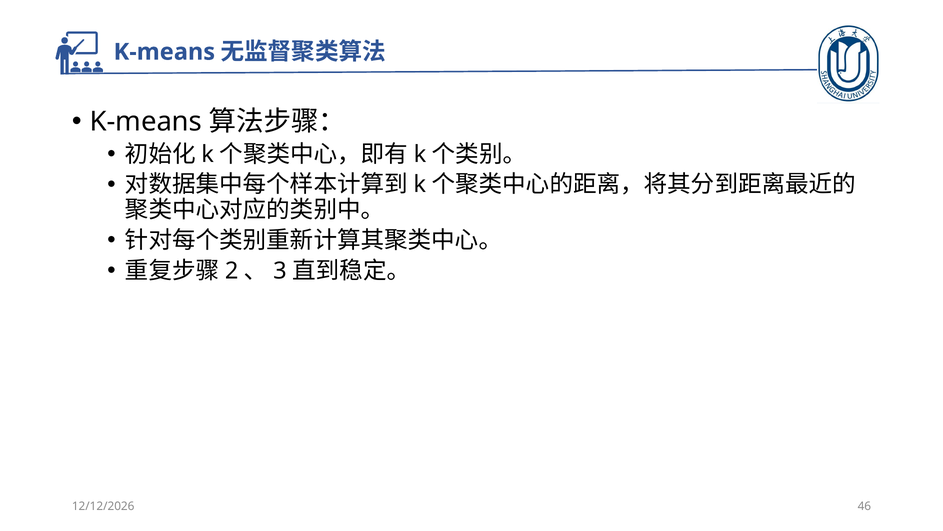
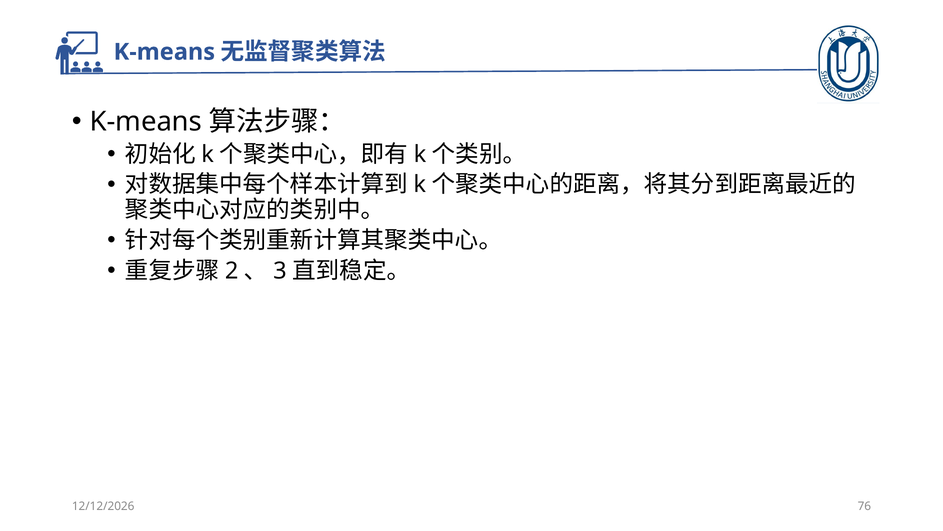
46: 46 -> 76 (864, 506)
